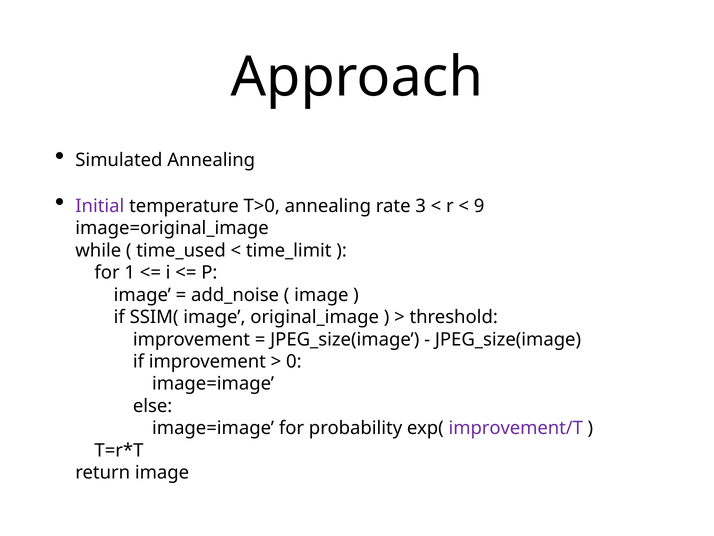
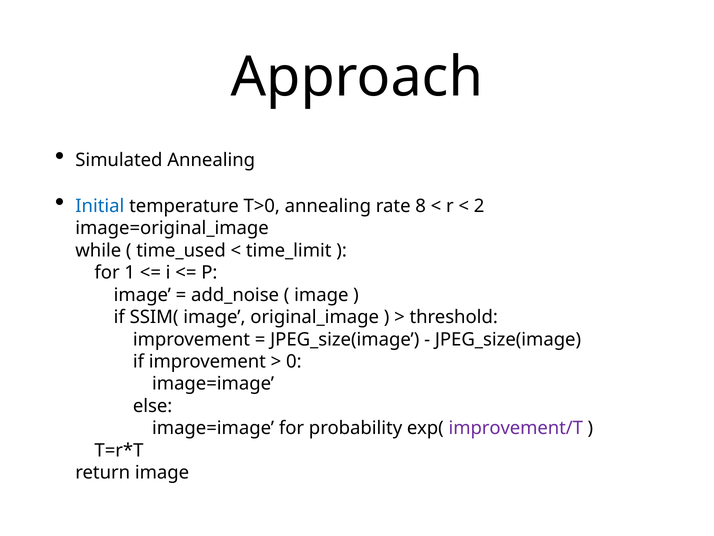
Initial colour: purple -> blue (100, 206)
3: 3 -> 8 (421, 206)
9: 9 -> 2 (479, 206)
